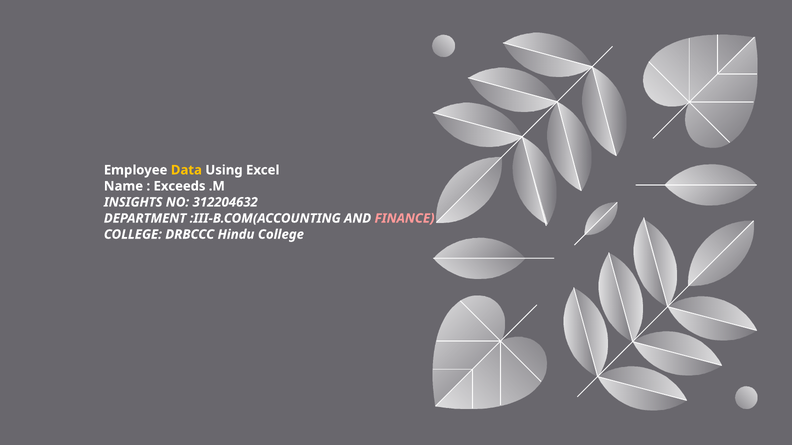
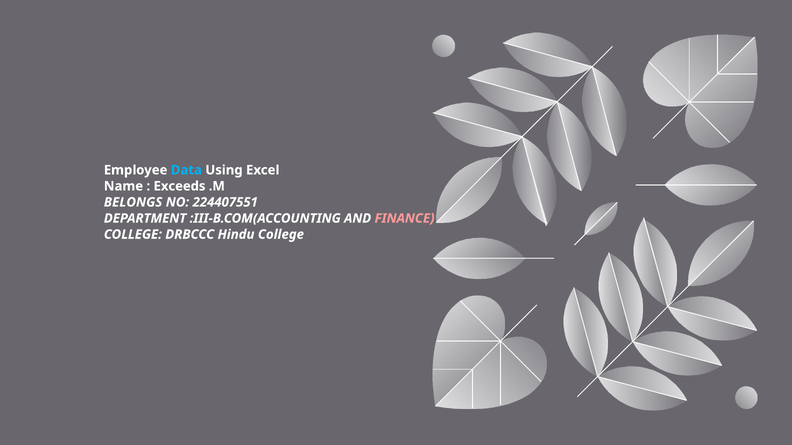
Data colour: yellow -> light blue (186, 170)
INSIGHTS: INSIGHTS -> BELONGS (133, 202)
312204632: 312204632 -> 224407551 (225, 202)
